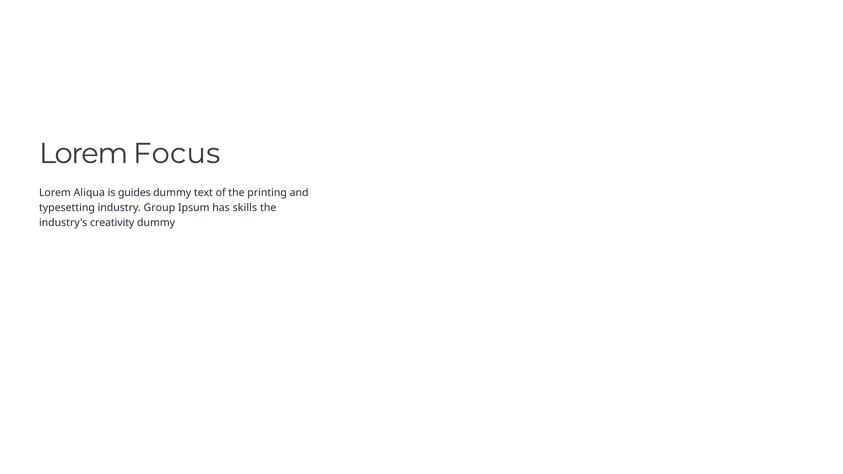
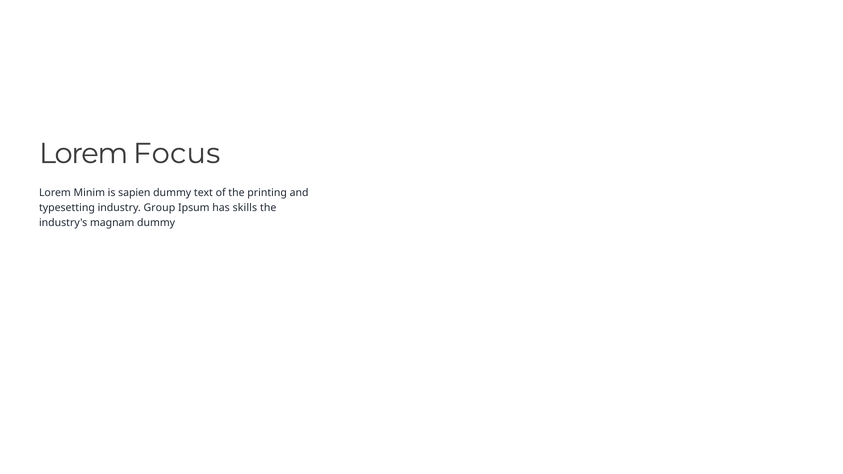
Aliqua: Aliqua -> Minim (89, 193)
guides: guides -> sapien (134, 193)
creativity: creativity -> magnam (112, 223)
